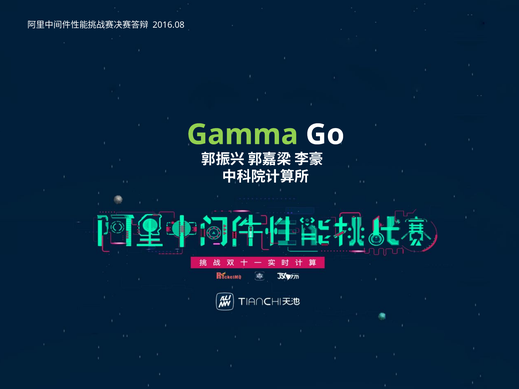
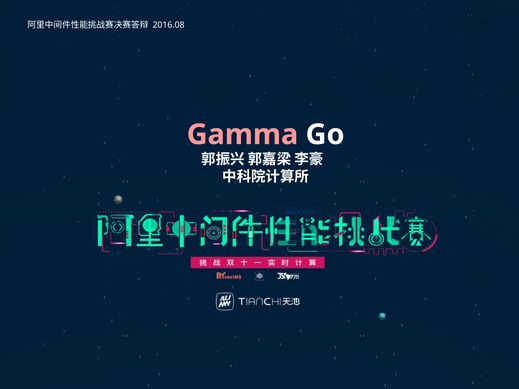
Gamma colour: light green -> pink (242, 135)
